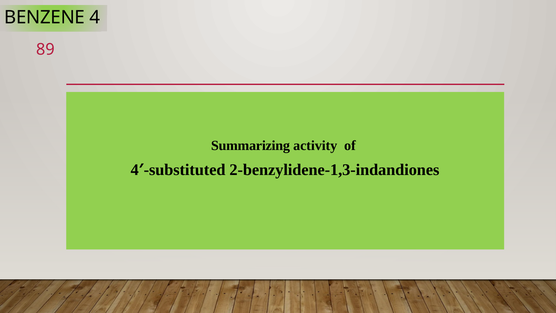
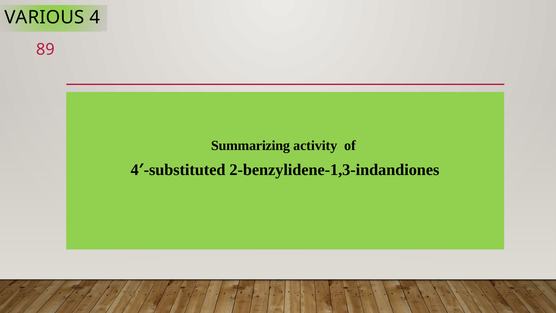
BENZENE: BENZENE -> VARIOUS (44, 17)
